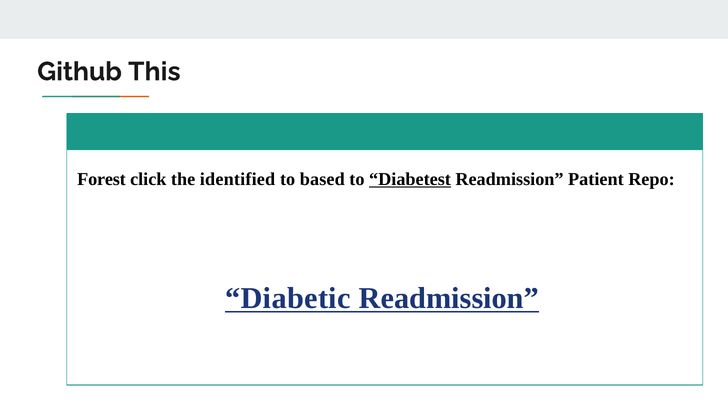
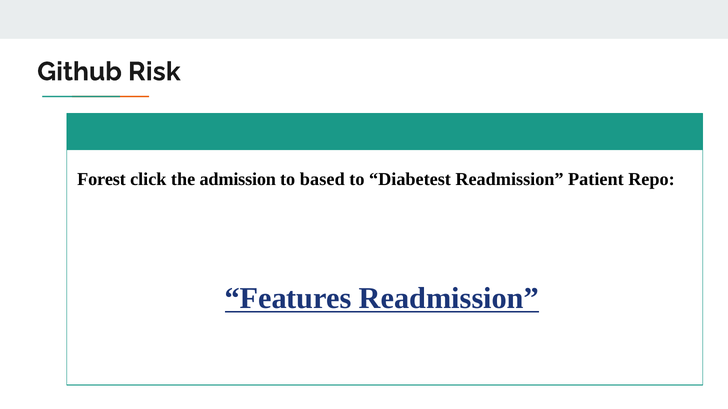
This: This -> Risk (154, 72)
identified: identified -> admission (238, 179)
Diabetest underline: present -> none (410, 179)
Diabetic: Diabetic -> Features (288, 299)
